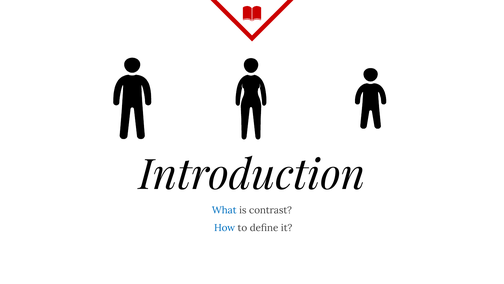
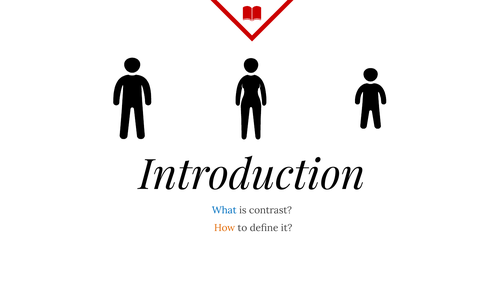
How colour: blue -> orange (225, 228)
